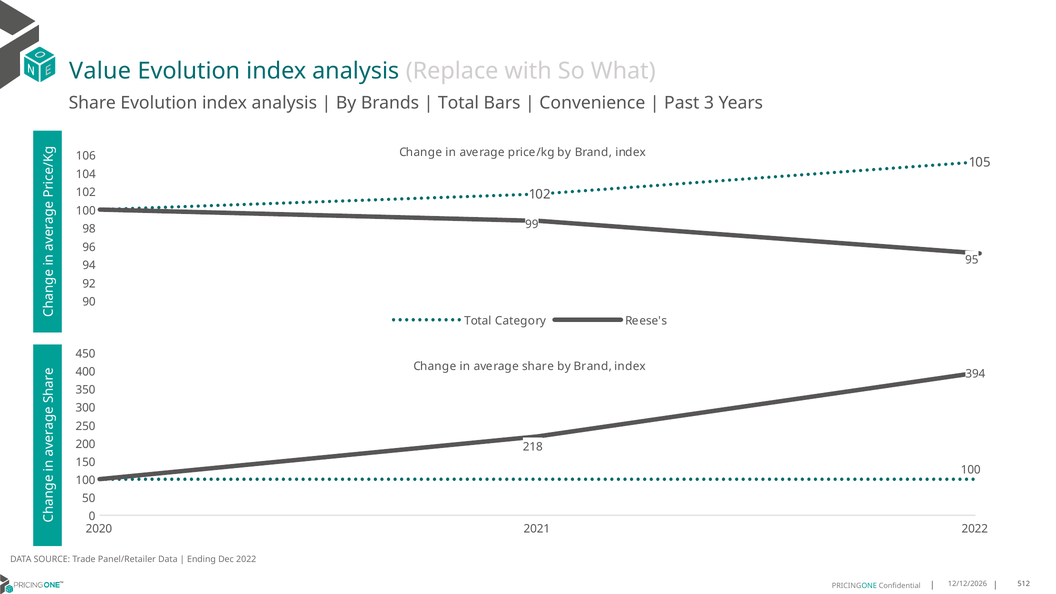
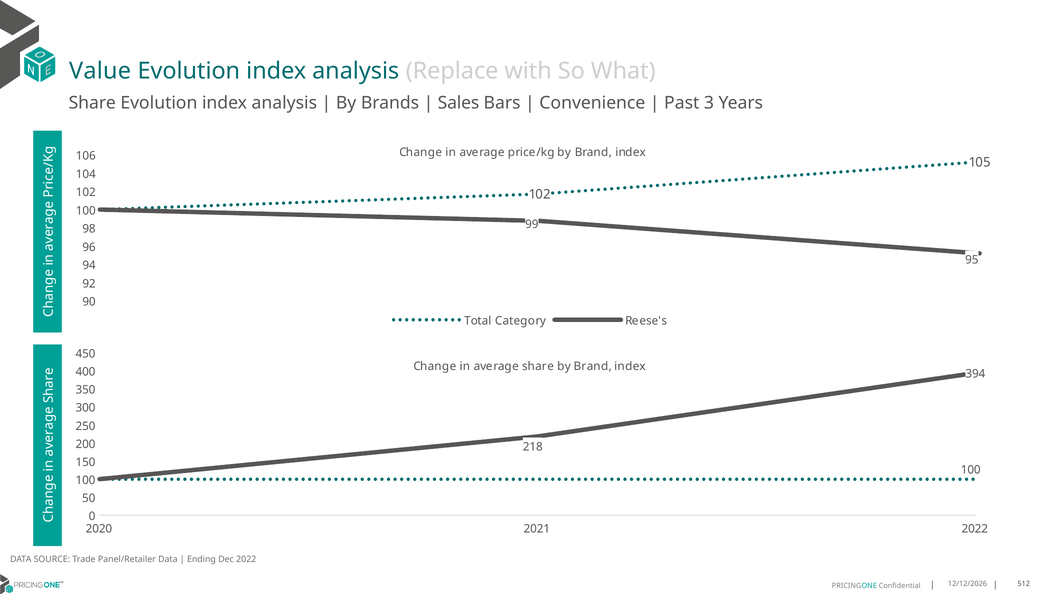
Total: Total -> Sales (459, 103)
